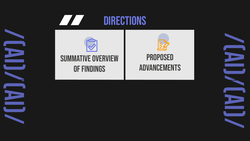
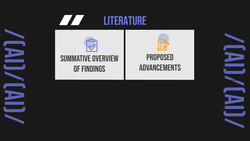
DIRECTIONS: DIRECTIONS -> LITERATURE (125, 21)
